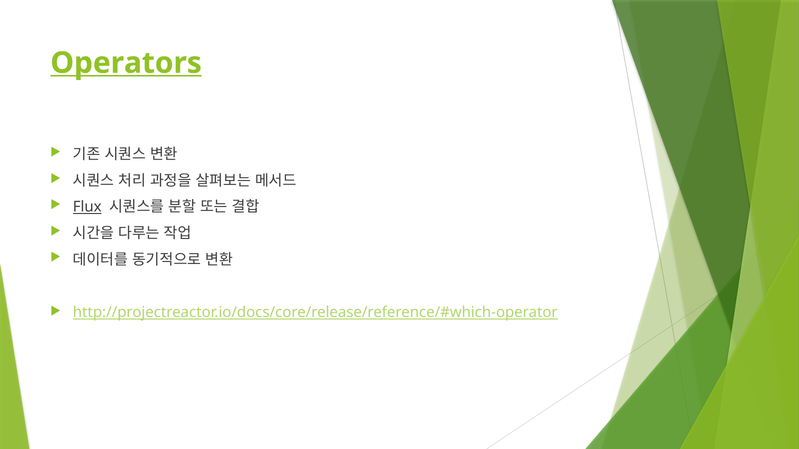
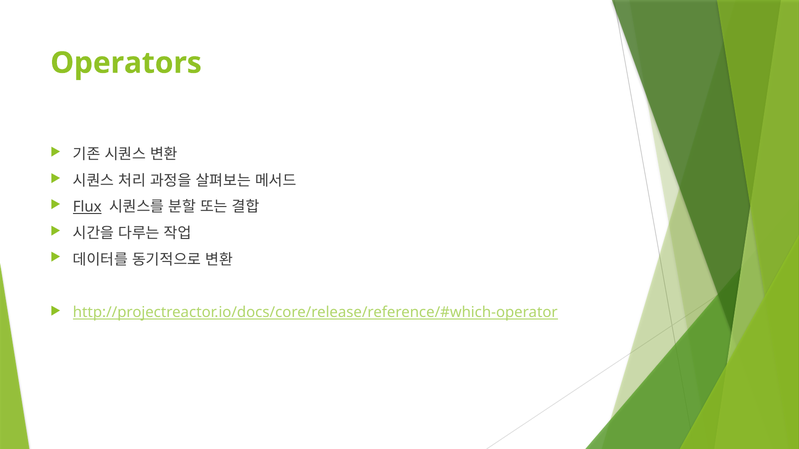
Operators underline: present -> none (126, 63)
